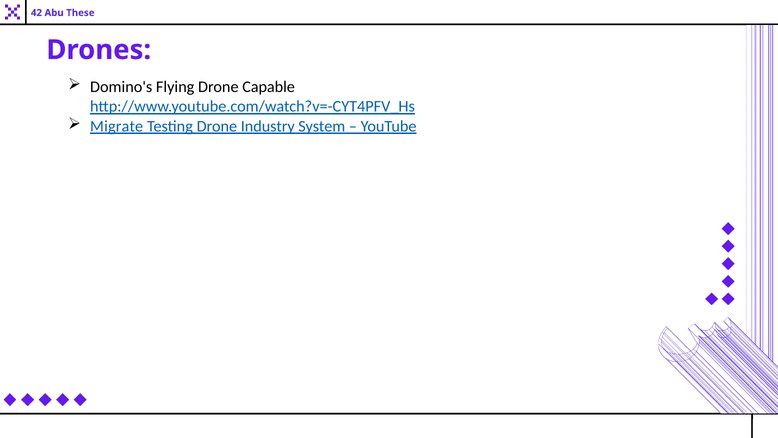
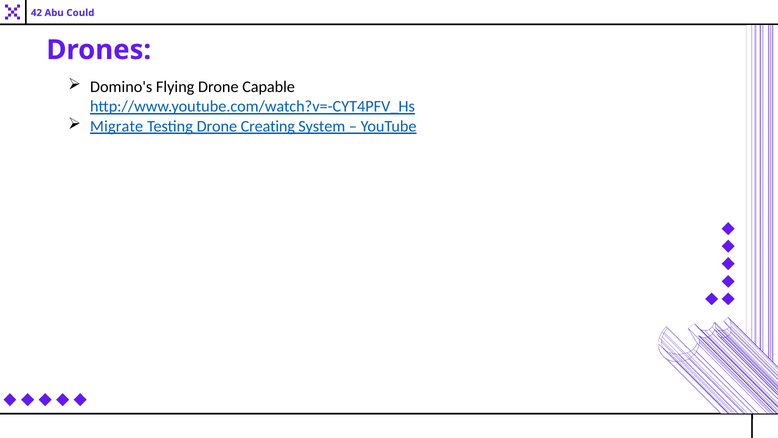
These: These -> Could (80, 13)
Industry: Industry -> Creating (268, 126)
